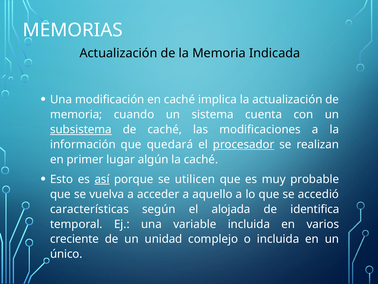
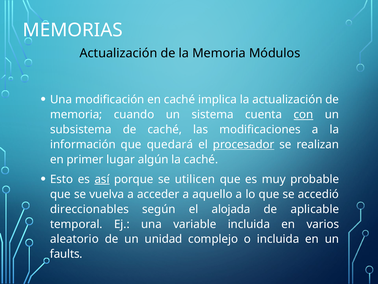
Indicada: Indicada -> Módulos (275, 53)
con underline: none -> present (303, 114)
subsistema underline: present -> none (81, 129)
características: características -> direccionables (89, 209)
identifica: identifica -> aplicable (315, 209)
creciente: creciente -> aleatorio (74, 239)
único: único -> faults (66, 254)
